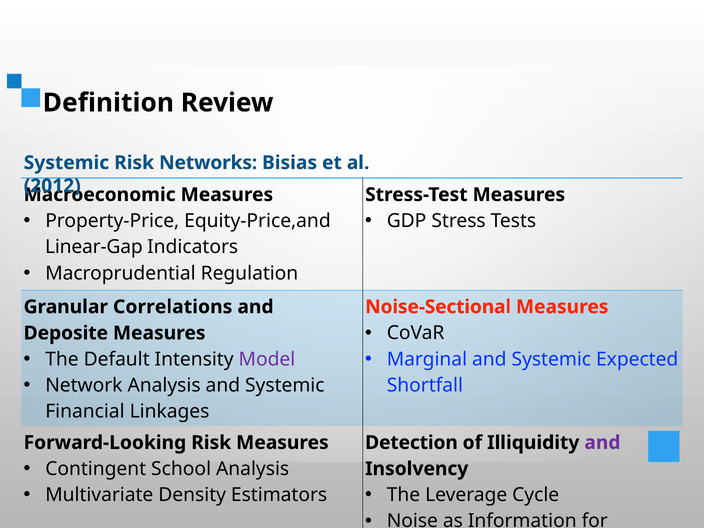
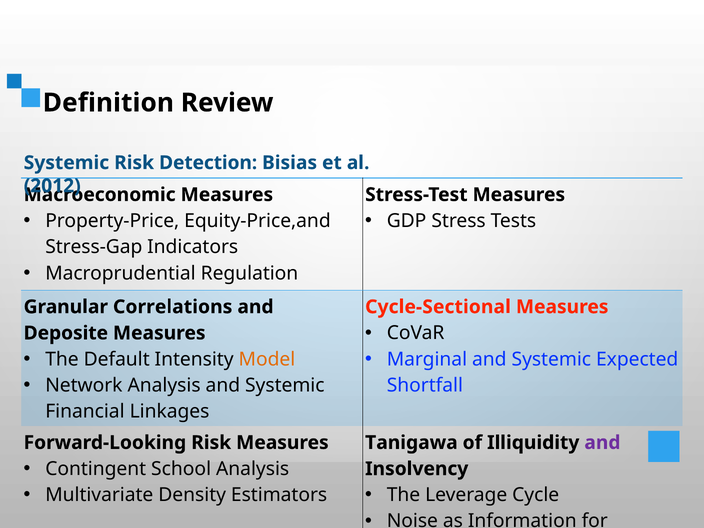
Networks: Networks -> Detection (208, 163)
Linear-Gap: Linear-Gap -> Stress-Gap (94, 247)
Noise-Sectional: Noise-Sectional -> Cycle-Sectional (438, 307)
Model colour: purple -> orange (267, 359)
Detection: Detection -> Tanigawa (411, 443)
